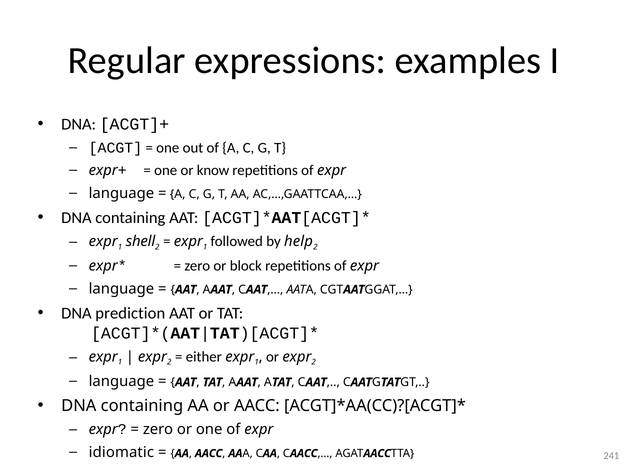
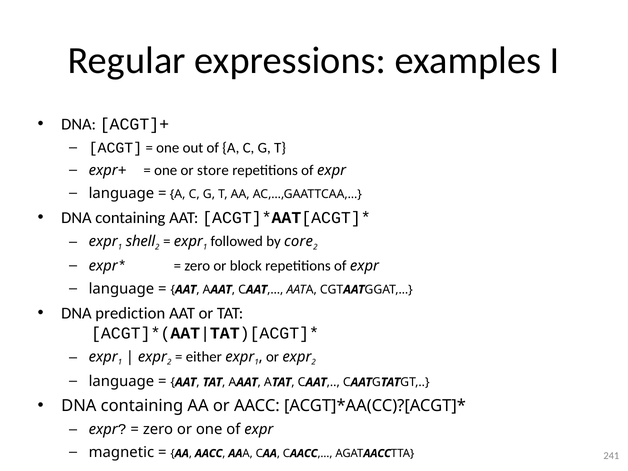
know: know -> store (213, 170)
help: help -> core (298, 241)
idiomatic: idiomatic -> magnetic (121, 452)
